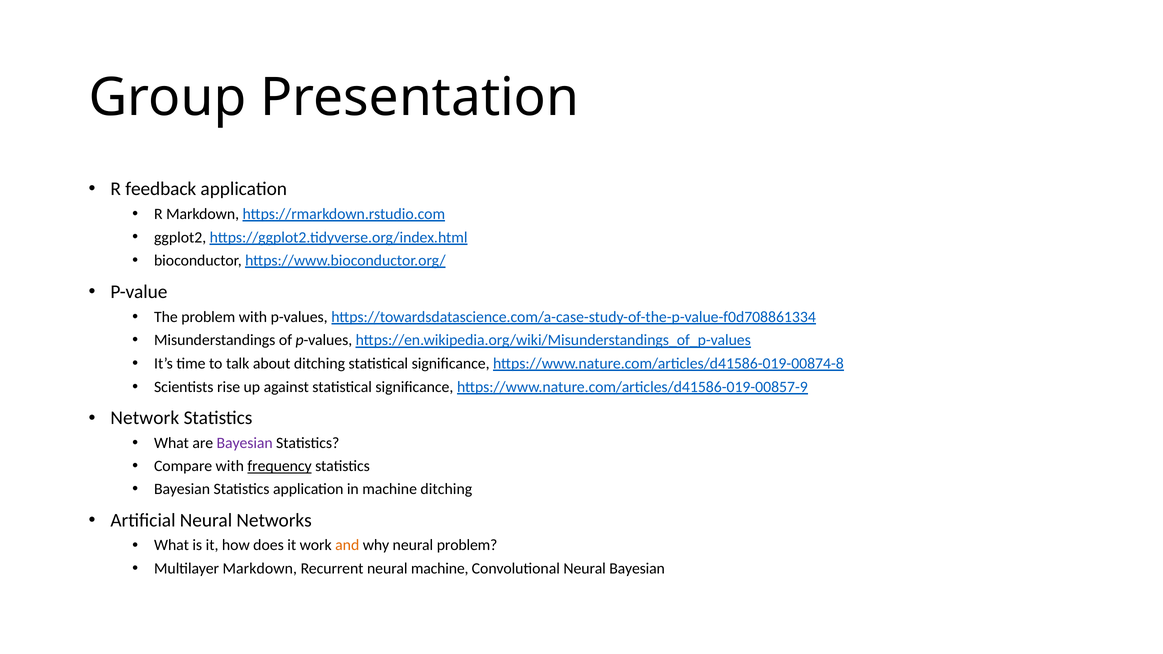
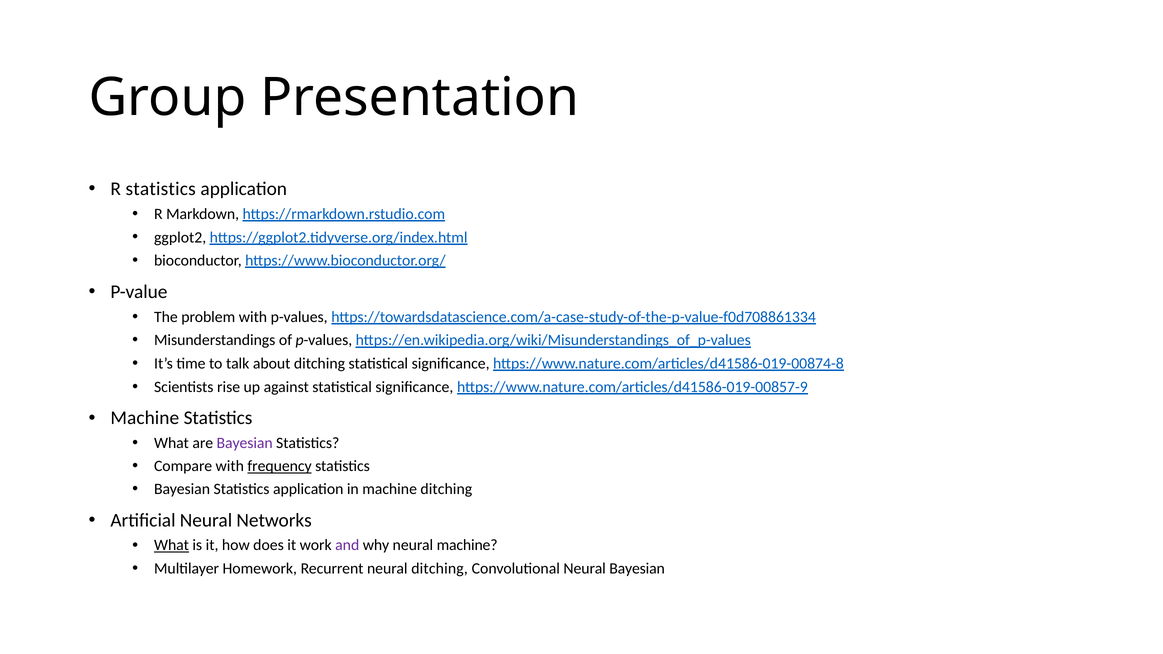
R feedback: feedback -> statistics (161, 189)
Network: Network -> Machine (145, 418)
What underline: none -> present (172, 545)
and colour: orange -> purple (347, 545)
neural problem: problem -> machine (467, 545)
Multilayer Markdown: Markdown -> Homework (260, 569)
neural machine: machine -> ditching (440, 569)
